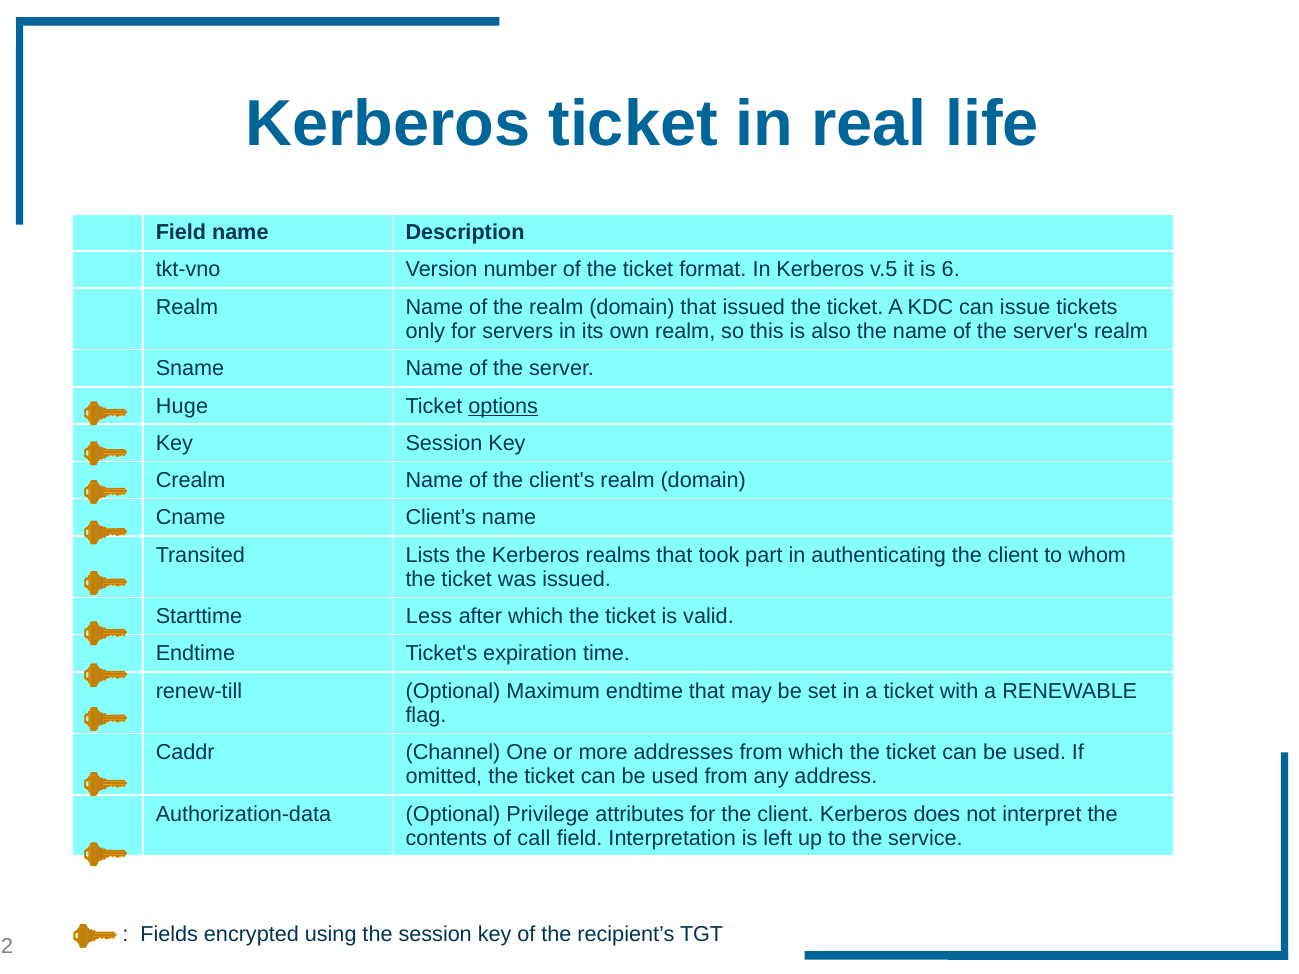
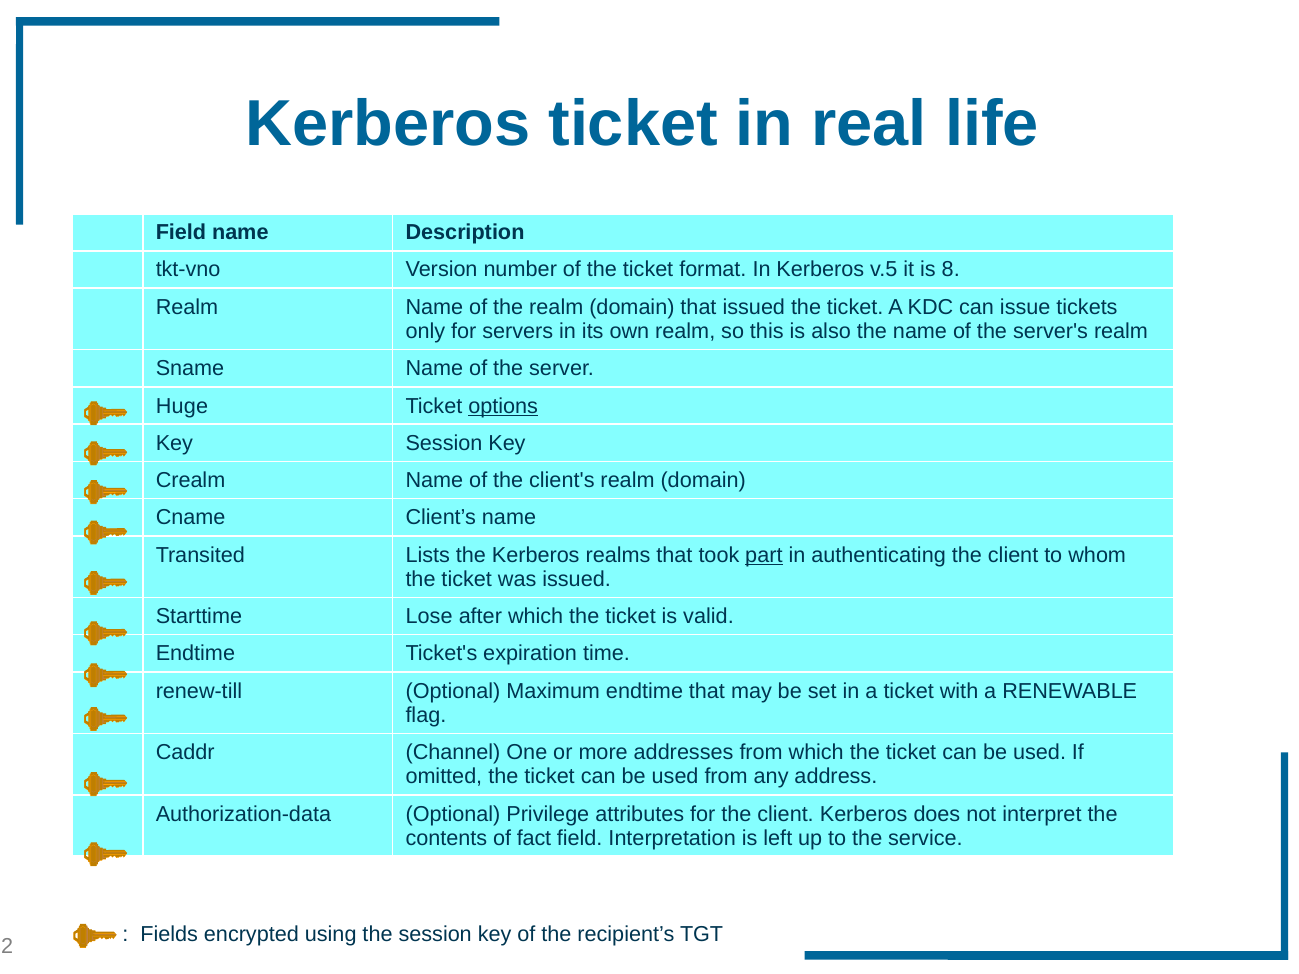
6: 6 -> 8 (951, 270)
part underline: none -> present (764, 555)
Less: Less -> Lose (429, 617)
call: call -> fact (534, 838)
